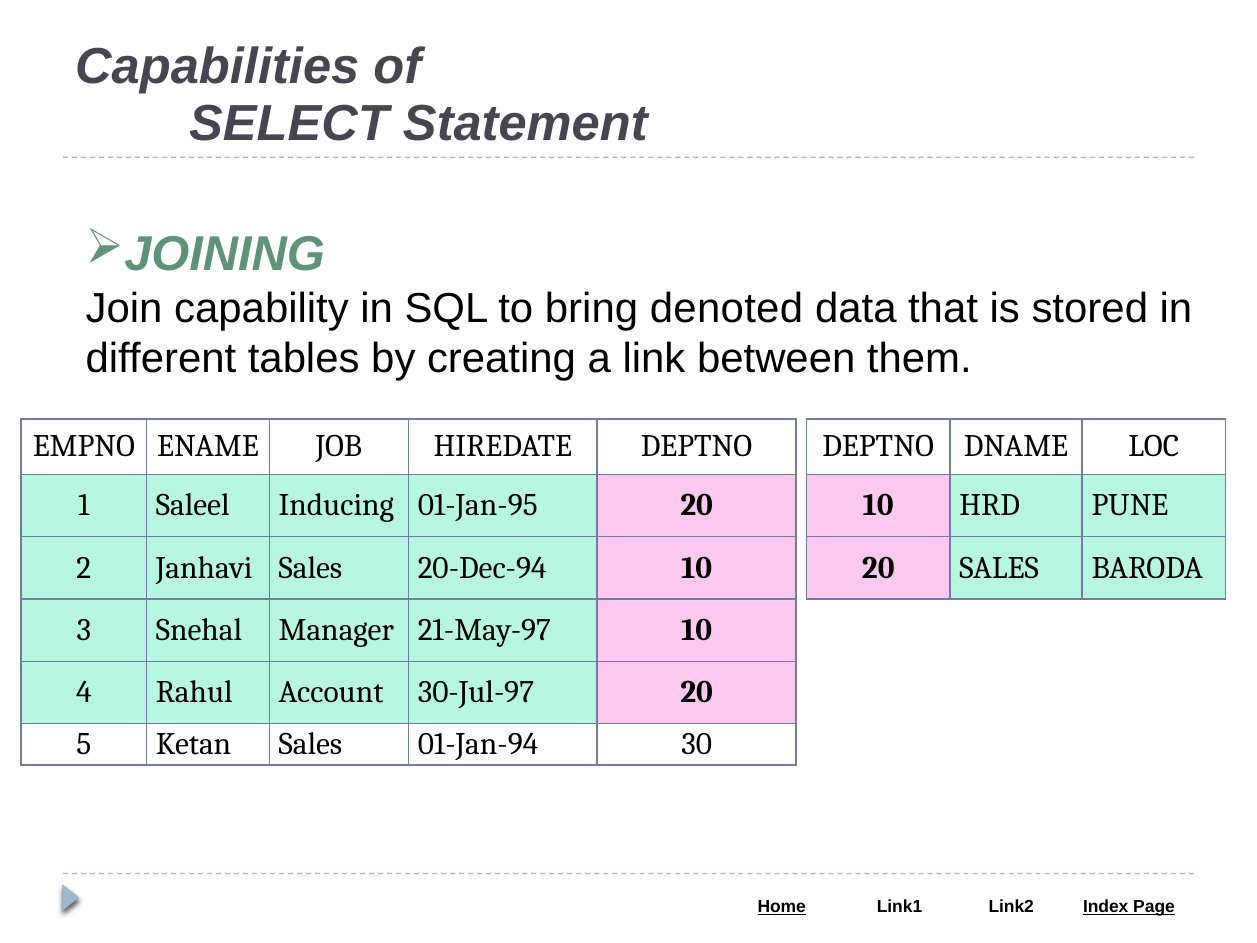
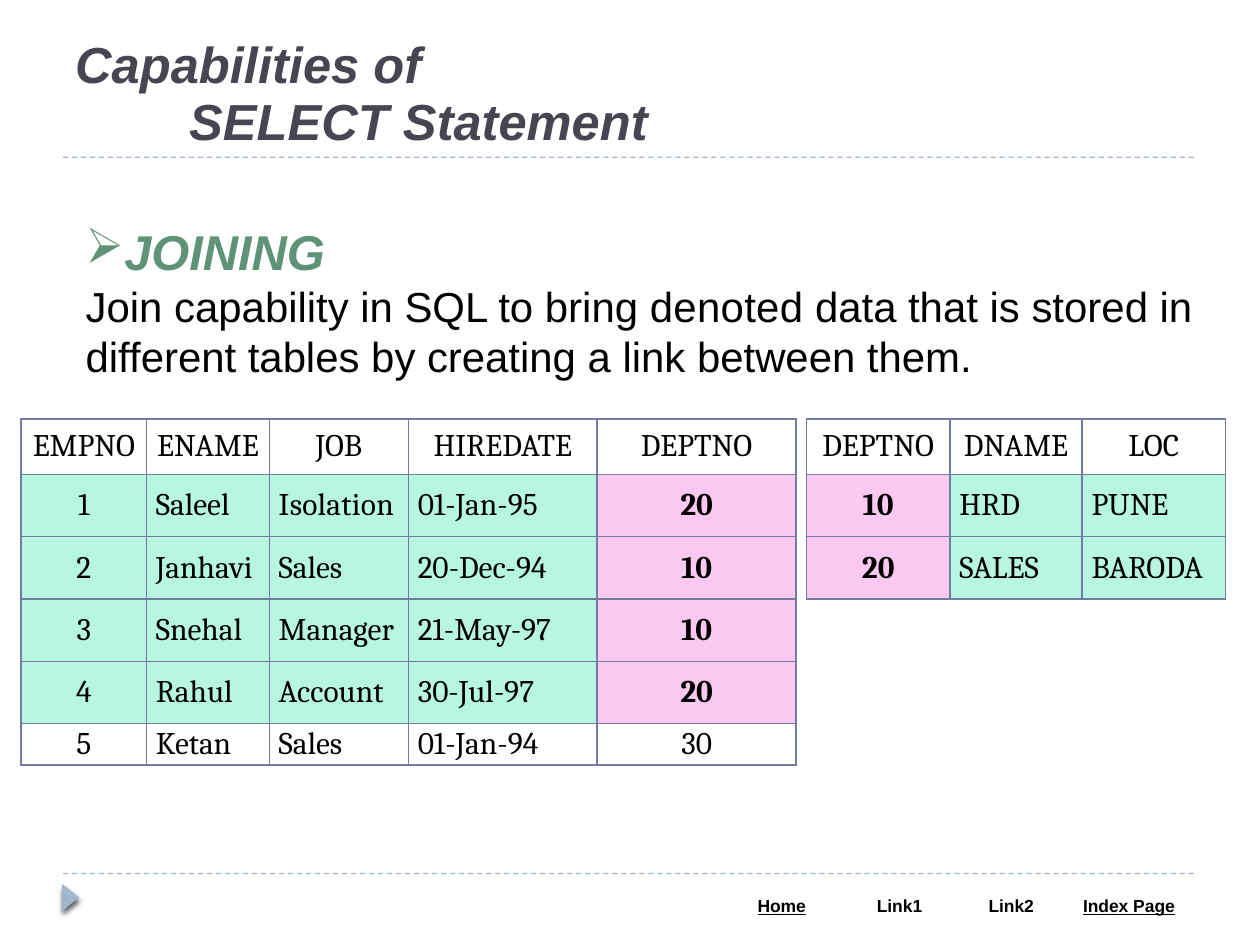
Inducing: Inducing -> Isolation (336, 505)
